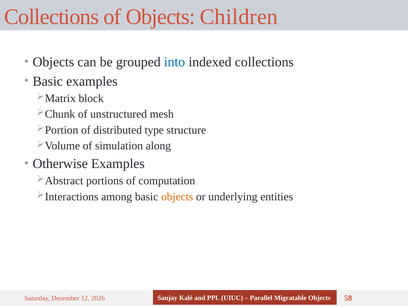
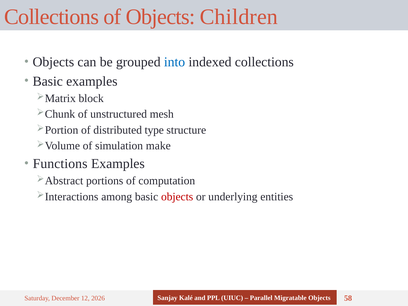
along: along -> make (158, 146)
Otherwise: Otherwise -> Functions (60, 164)
objects colour: orange -> red (177, 197)
